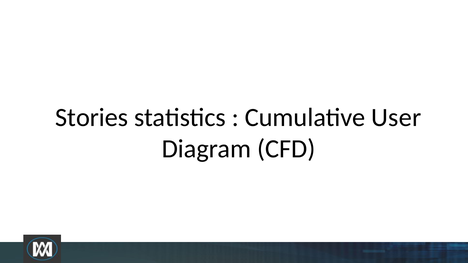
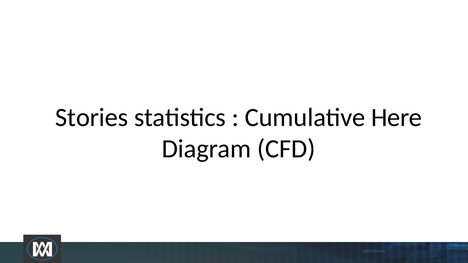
User: User -> Here (397, 117)
